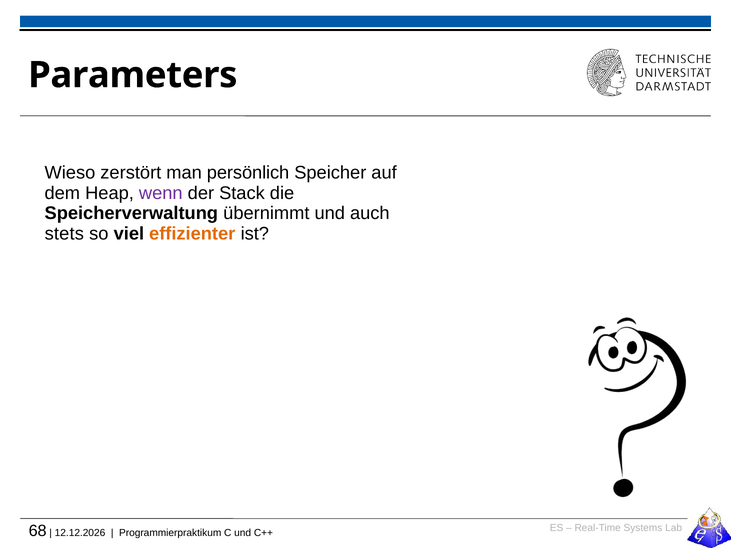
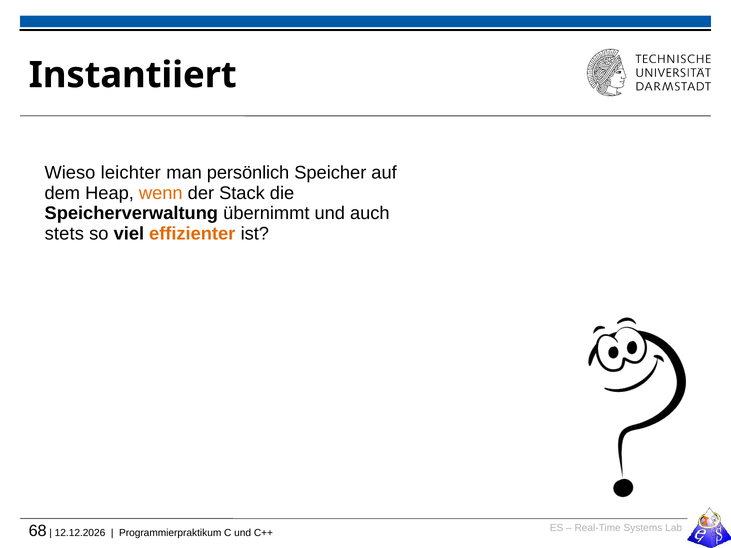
Parameters: Parameters -> Instantiiert (133, 75)
zerstört: zerstört -> leichter (131, 173)
wenn colour: purple -> orange (161, 193)
